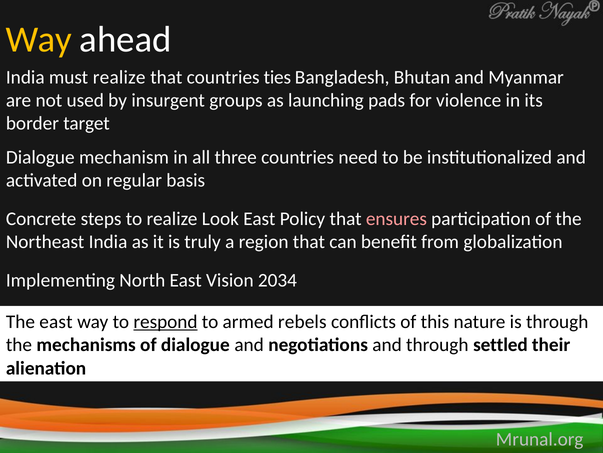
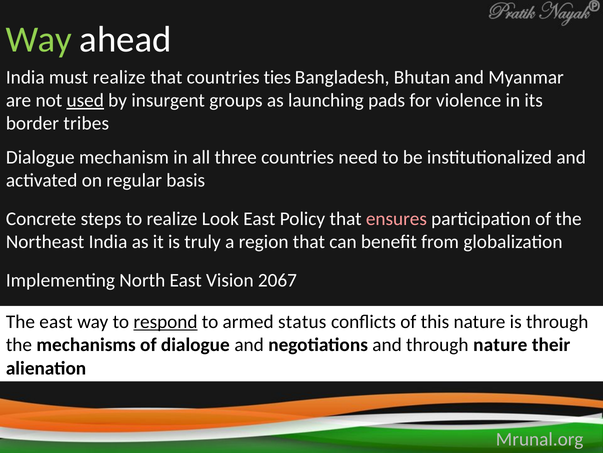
Way colour: yellow -> light green (39, 39)
used underline: none -> present (85, 100)
target: target -> tribes (86, 123)
2034: 2034 -> 2067 (277, 280)
rebels: rebels -> status (302, 321)
through settled: settled -> nature (500, 344)
